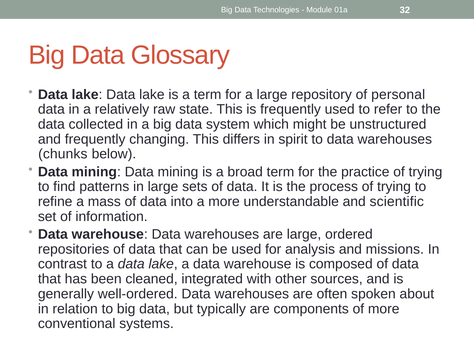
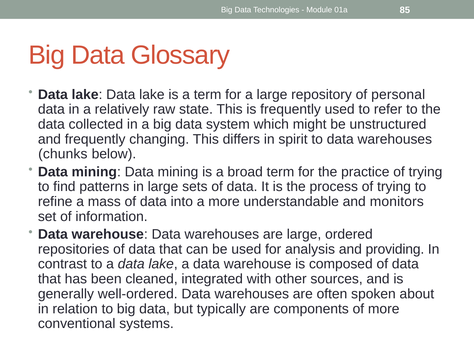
32: 32 -> 85 (405, 10)
scientific: scientific -> monitors (397, 202)
missions: missions -> providing (395, 250)
